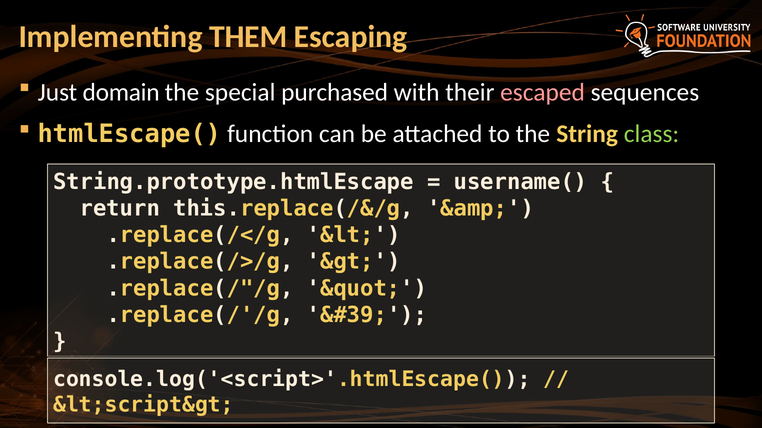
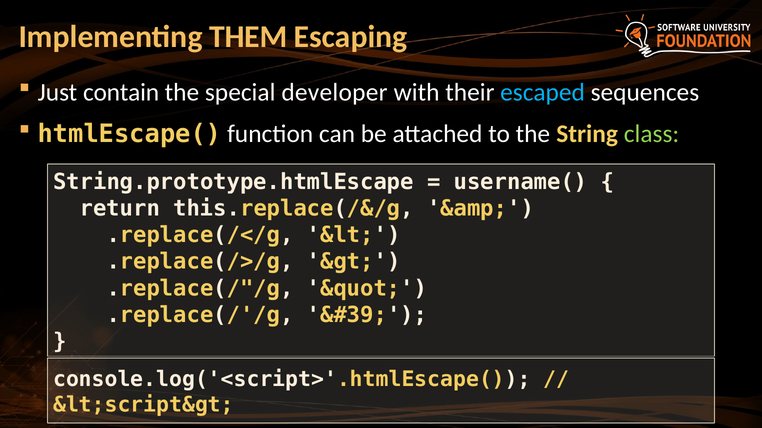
domain: domain -> contain (121, 93)
purchased: purchased -> developer (334, 93)
escaped colour: pink -> light blue (543, 93)
